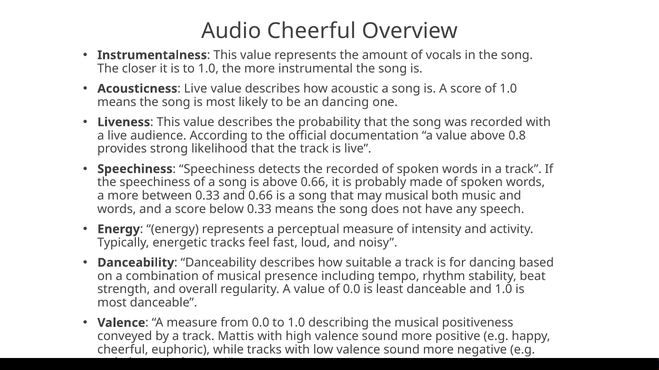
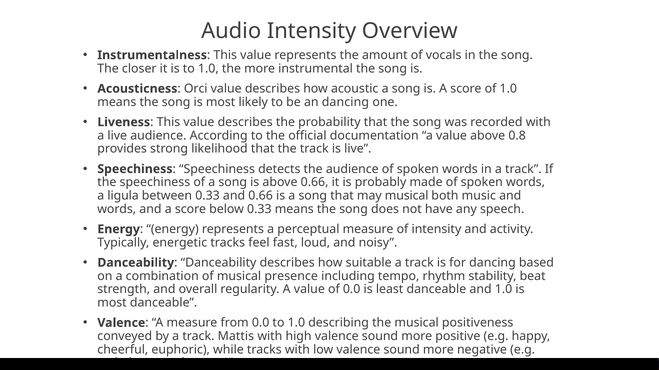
Audio Cheerful: Cheerful -> Intensity (312, 31)
Live: Live -> Orci (196, 89)
the recorded: recorded -> audience (352, 169)
a more: more -> ligula (123, 196)
